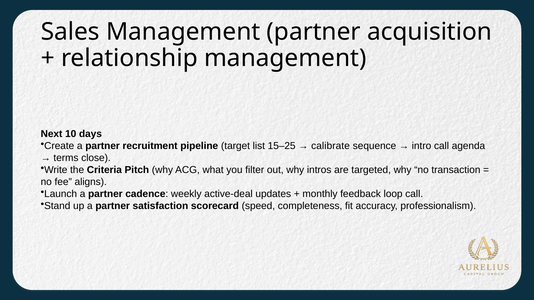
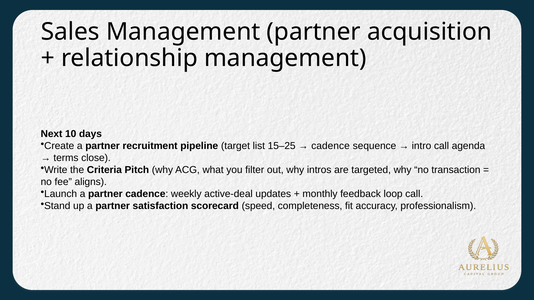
calibrate: calibrate -> cadence (331, 146)
